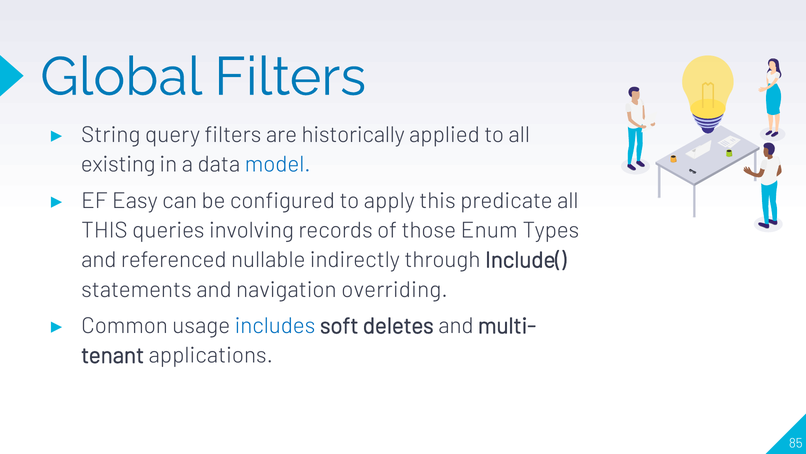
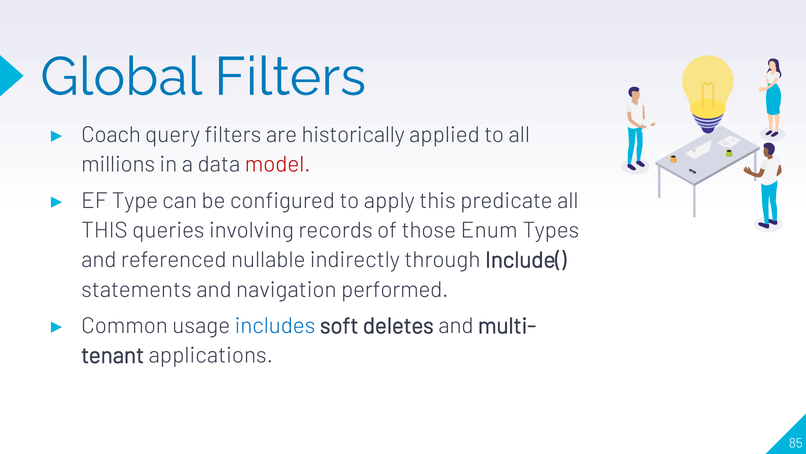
String: String -> Coach (111, 135)
existing: existing -> millions (118, 164)
model colour: blue -> red (278, 164)
Easy: Easy -> Type (135, 201)
overriding: overriding -> performed (395, 289)
